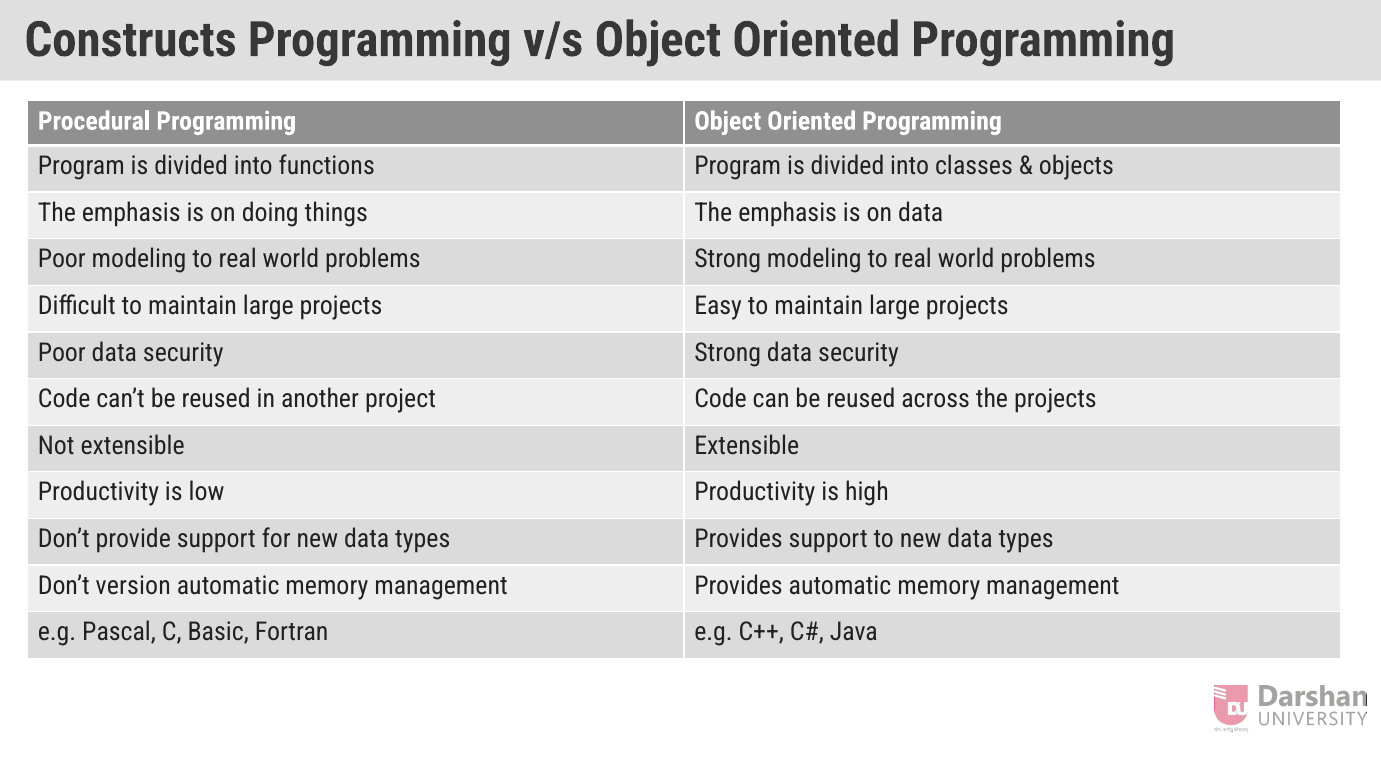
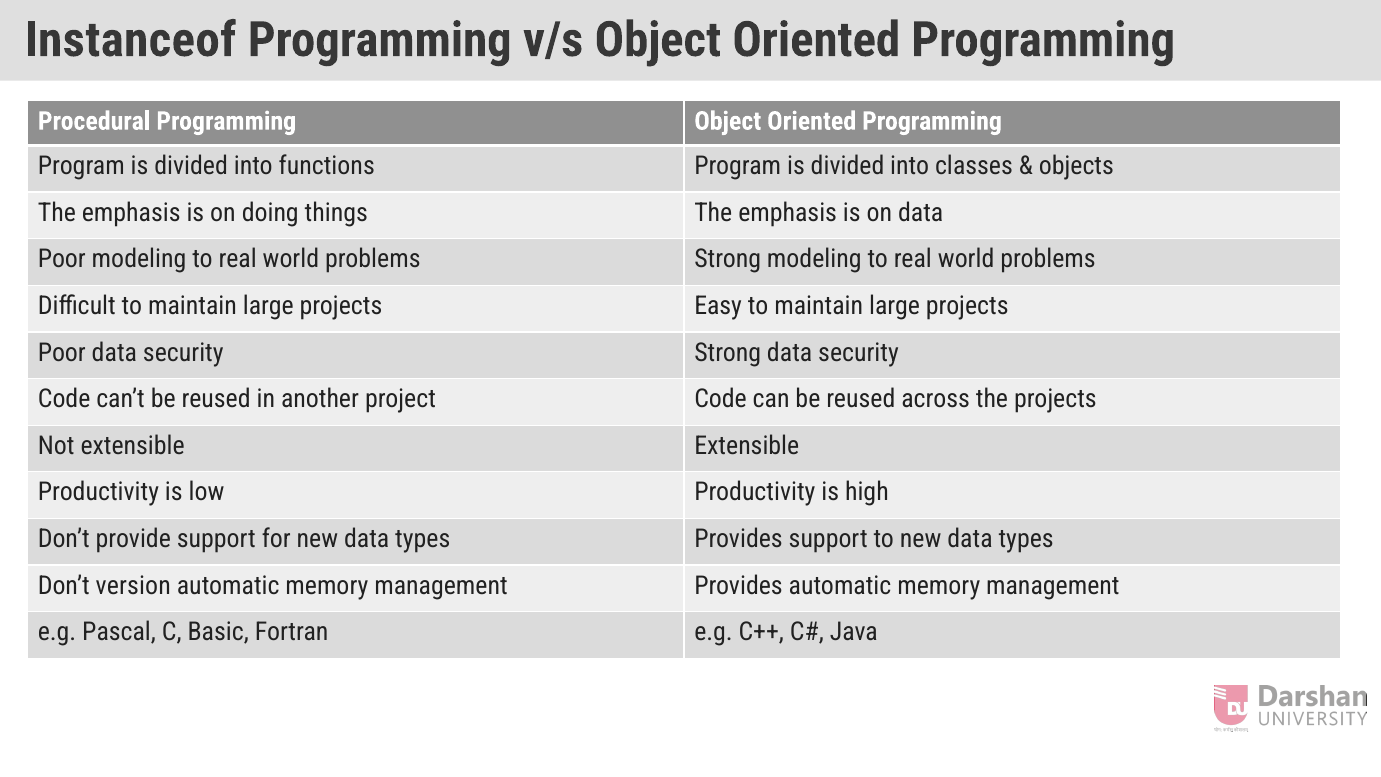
Constructs: Constructs -> Instanceof (130, 40)
